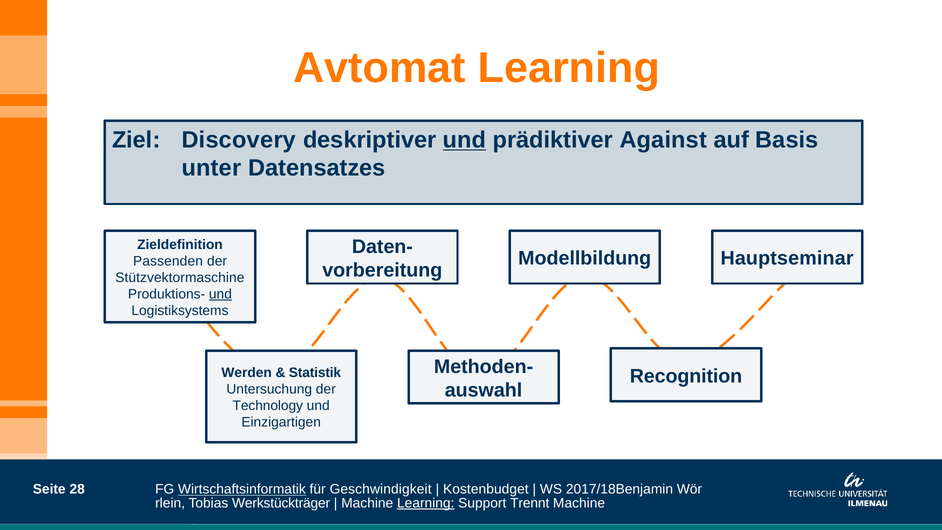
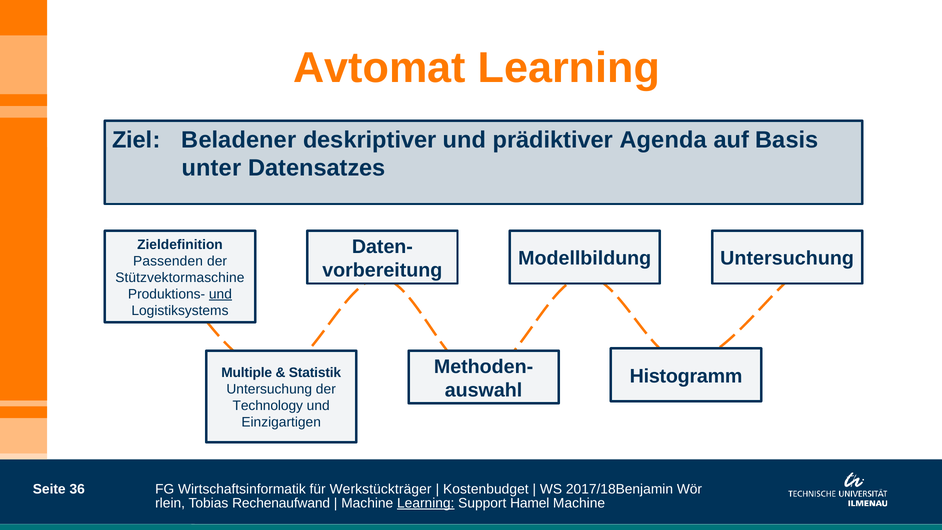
Discovery: Discovery -> Beladener (239, 140)
und underline: present -> none (464, 140)
Against: Against -> Agenda (663, 140)
Hauptseminar: Hauptseminar -> Untersuchung (787, 258)
Werden: Werden -> Multiple (247, 373)
Recognition: Recognition -> Histogramm (686, 376)
28: 28 -> 36 (77, 489)
Wirtschaftsinformatik underline: present -> none (242, 489)
Geschwindigkeit: Geschwindigkeit -> Werkstückträger (381, 489)
Werkstückträger: Werkstückträger -> Rechenaufwand (281, 503)
Trennt: Trennt -> Hamel (530, 503)
